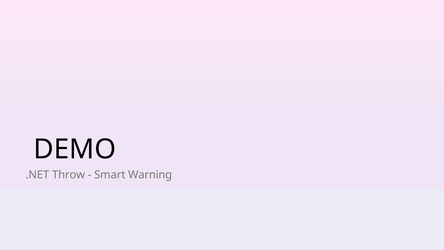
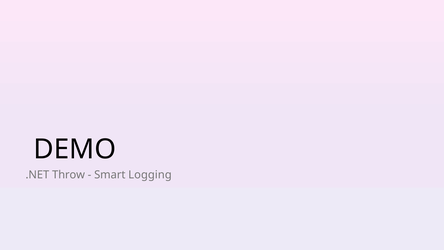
Warning: Warning -> Logging (150, 175)
